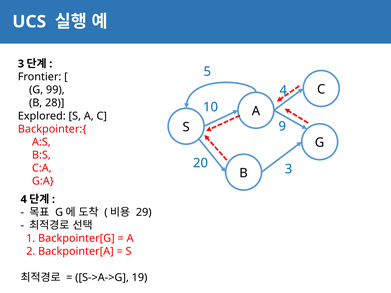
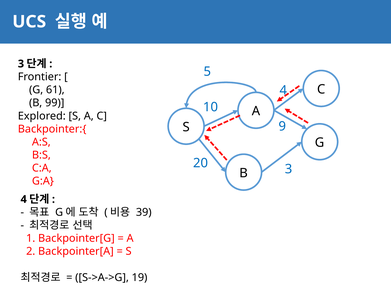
99: 99 -> 61 (55, 90)
28: 28 -> 99 (55, 103)
29: 29 -> 39 (144, 212)
